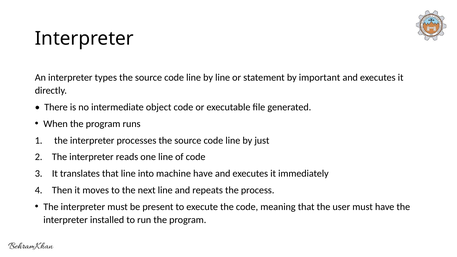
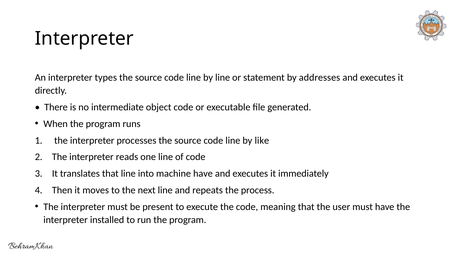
important: important -> addresses (320, 78)
just: just -> like (262, 140)
